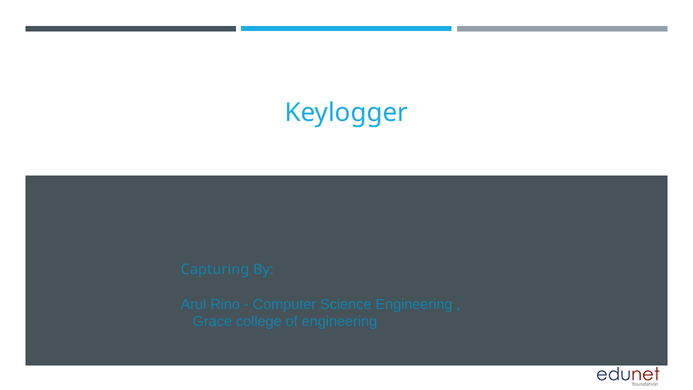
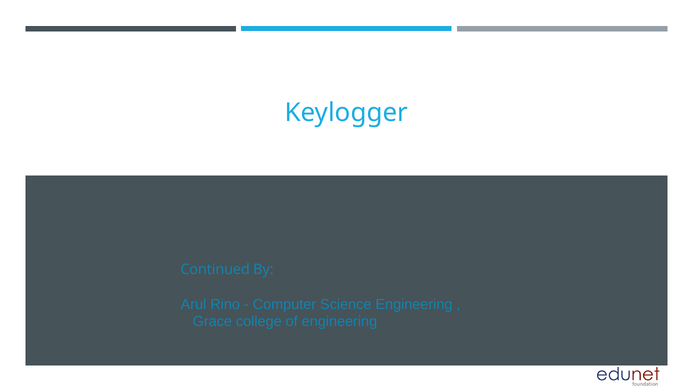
Capturing: Capturing -> Continued (215, 270)
